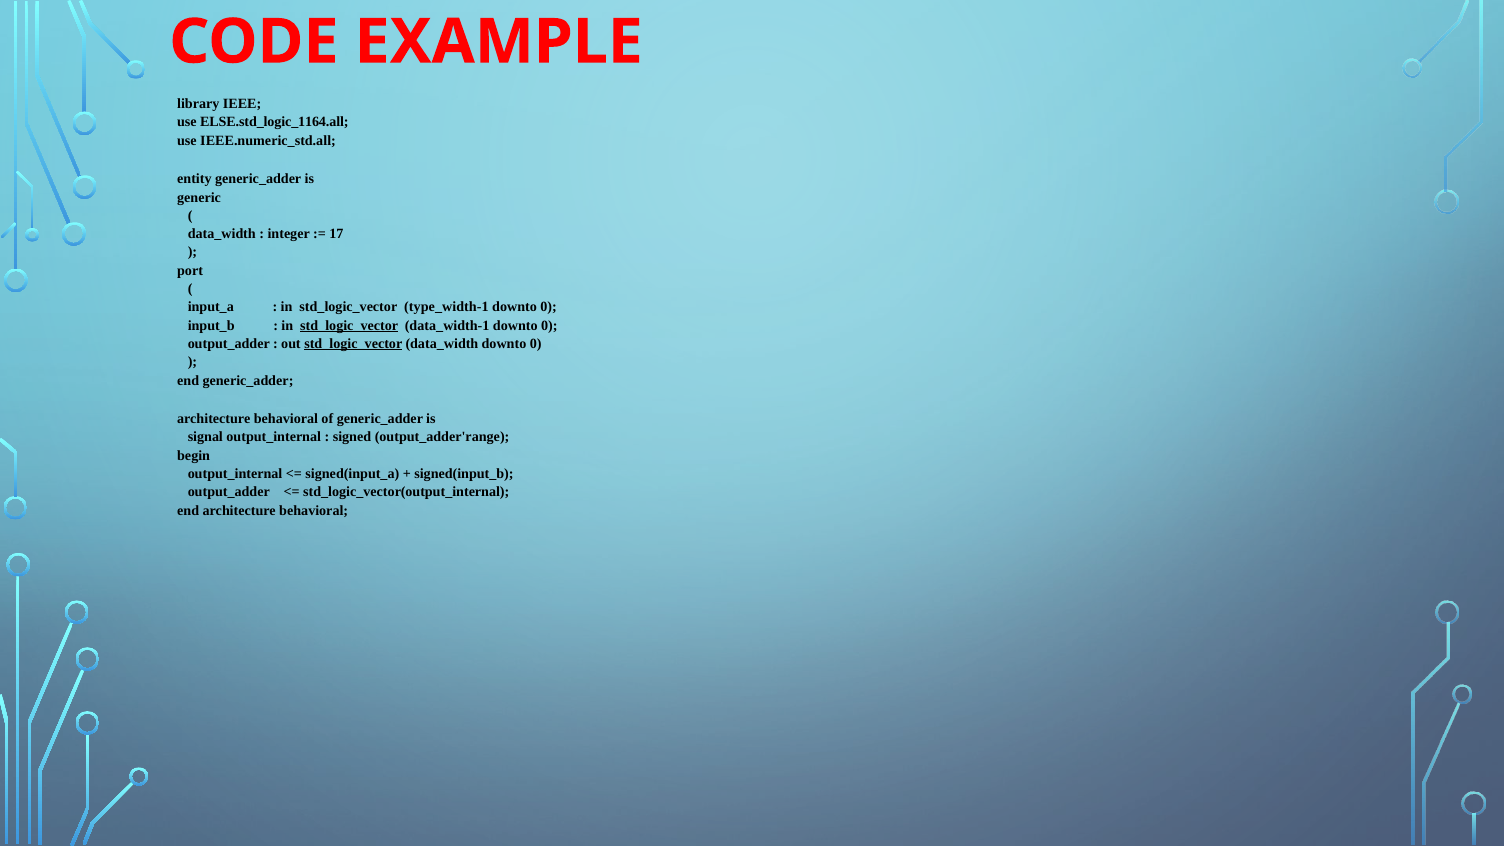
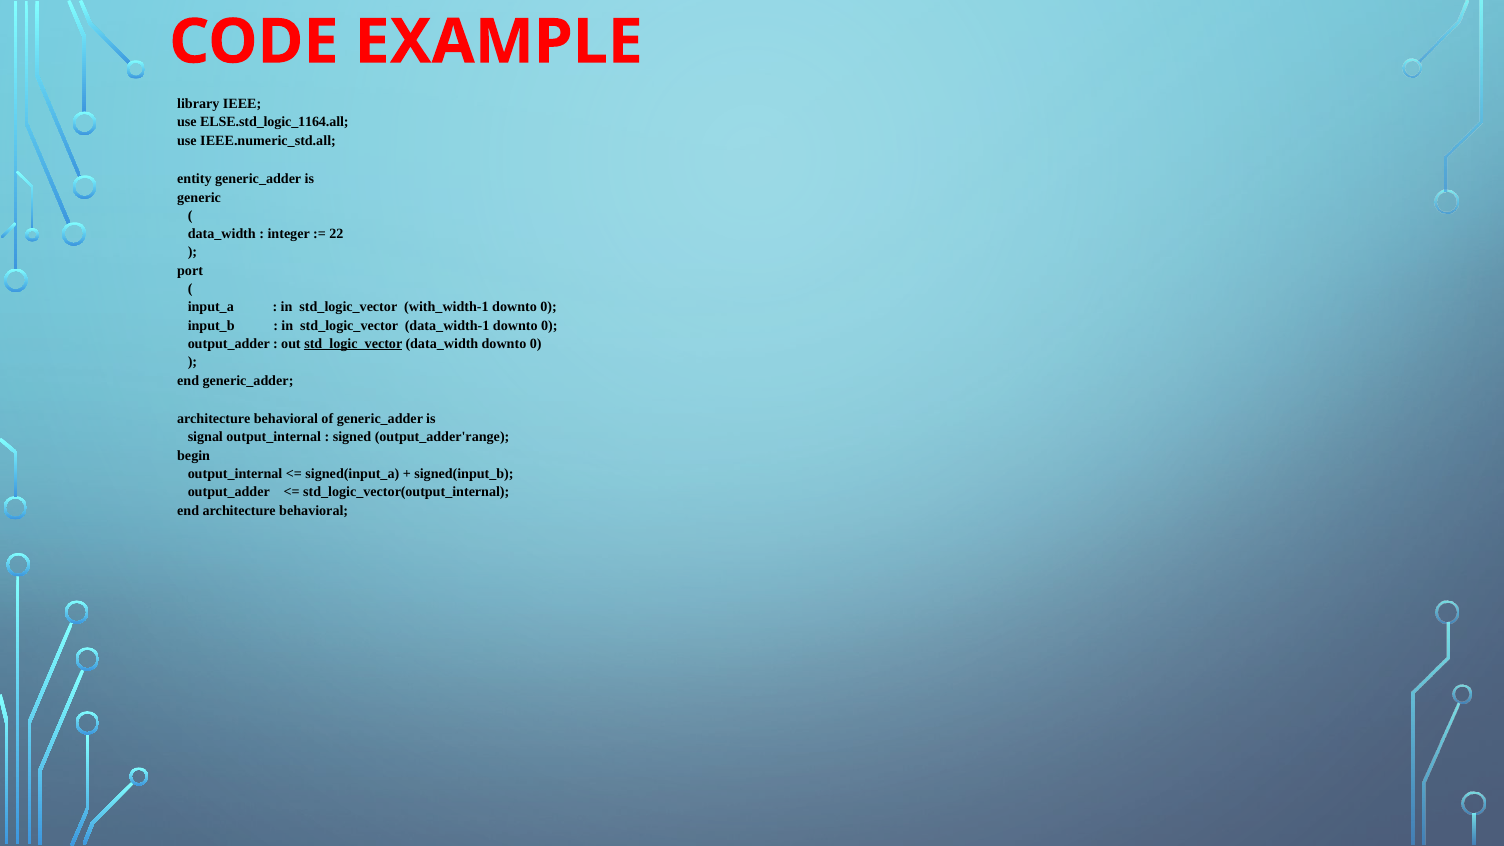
17: 17 -> 22 (336, 234)
type_width-1: type_width-1 -> with_width-1 (446, 307)
std_logic_vector underline: present -> none (349, 325)
